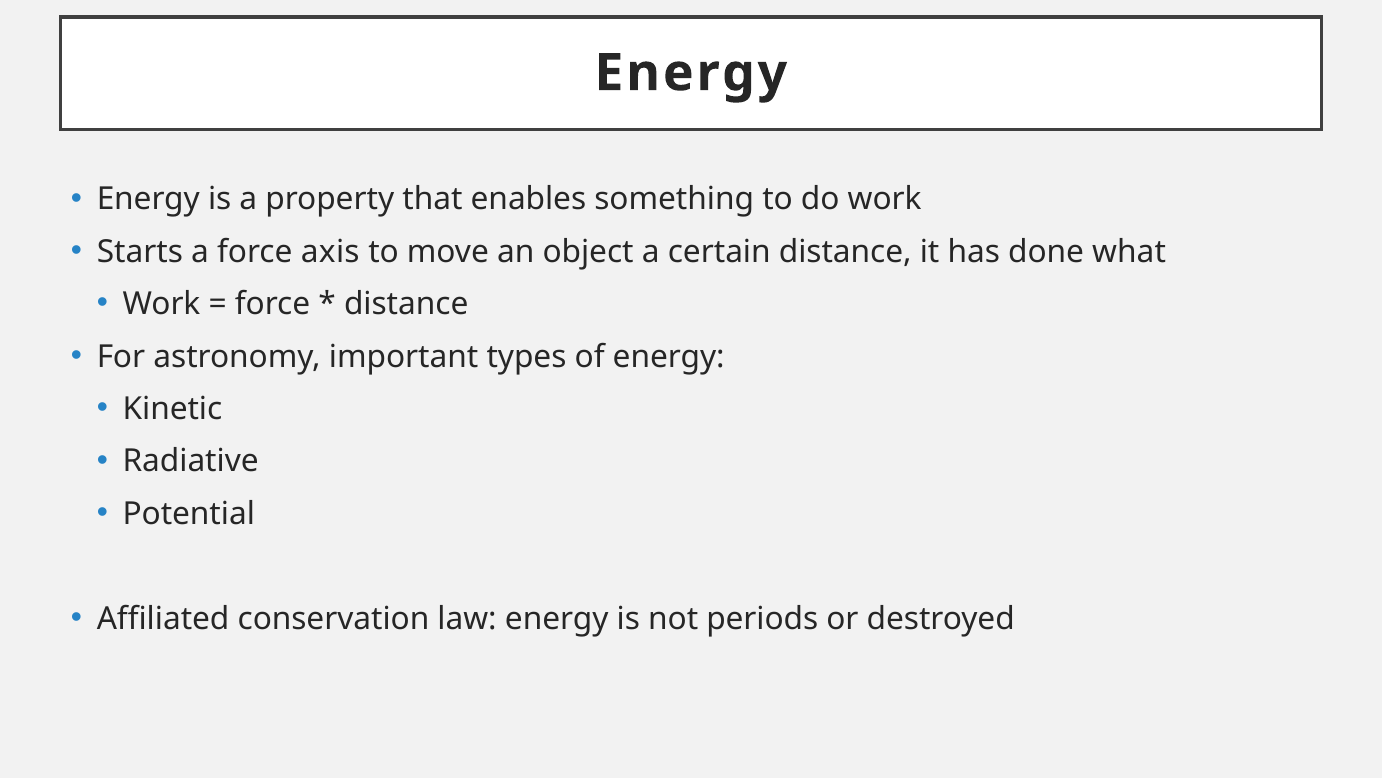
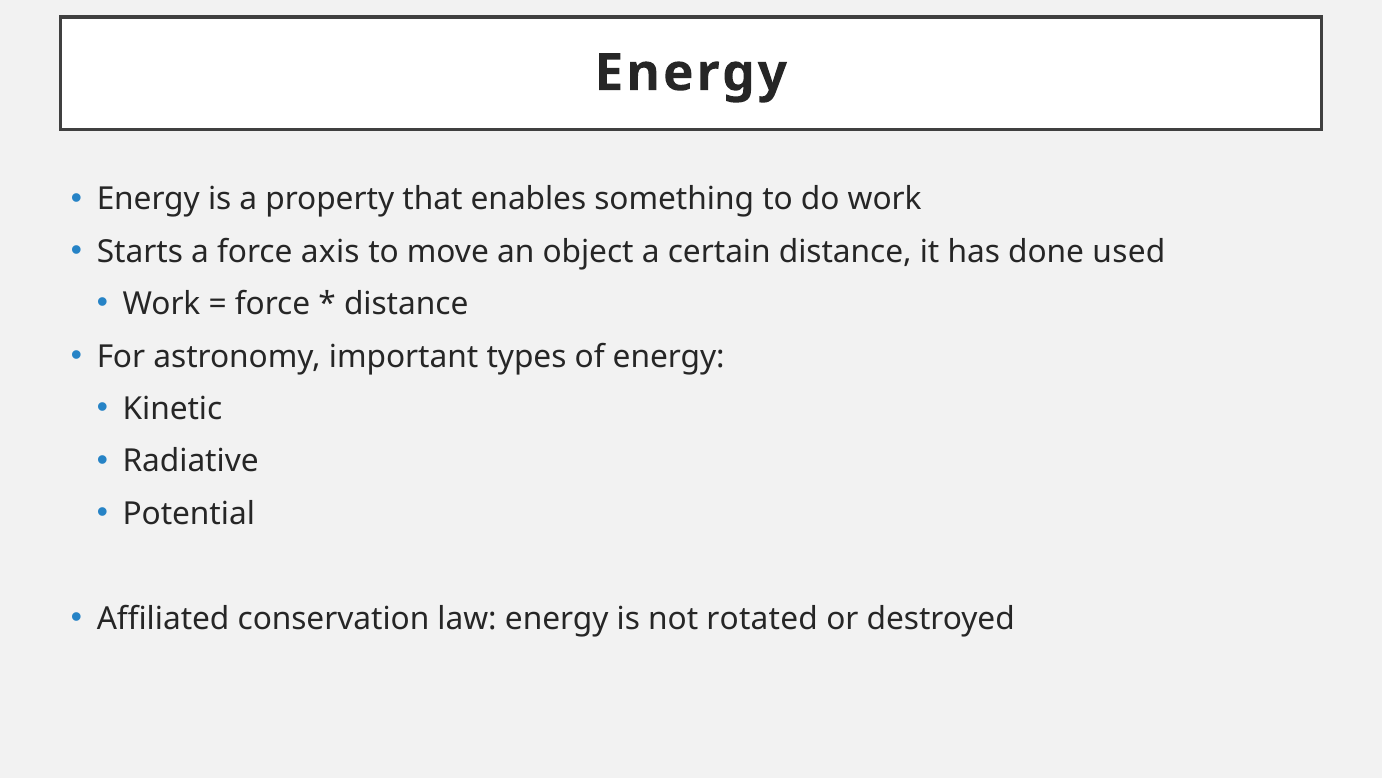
what: what -> used (1129, 252)
periods: periods -> rotated (762, 618)
